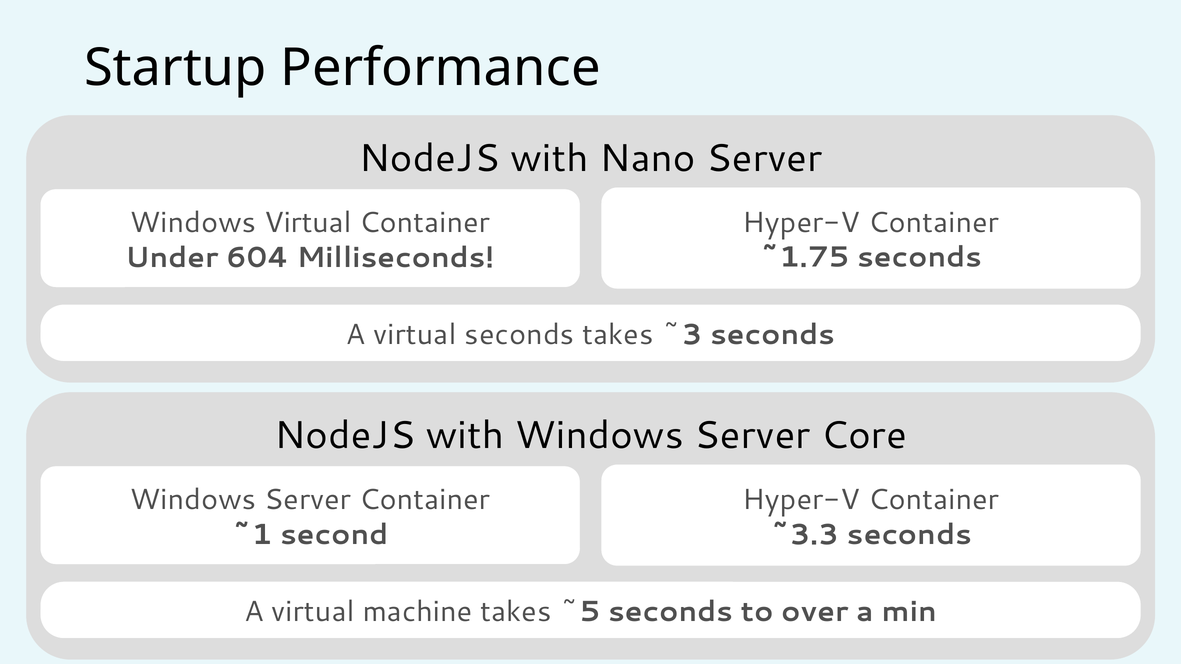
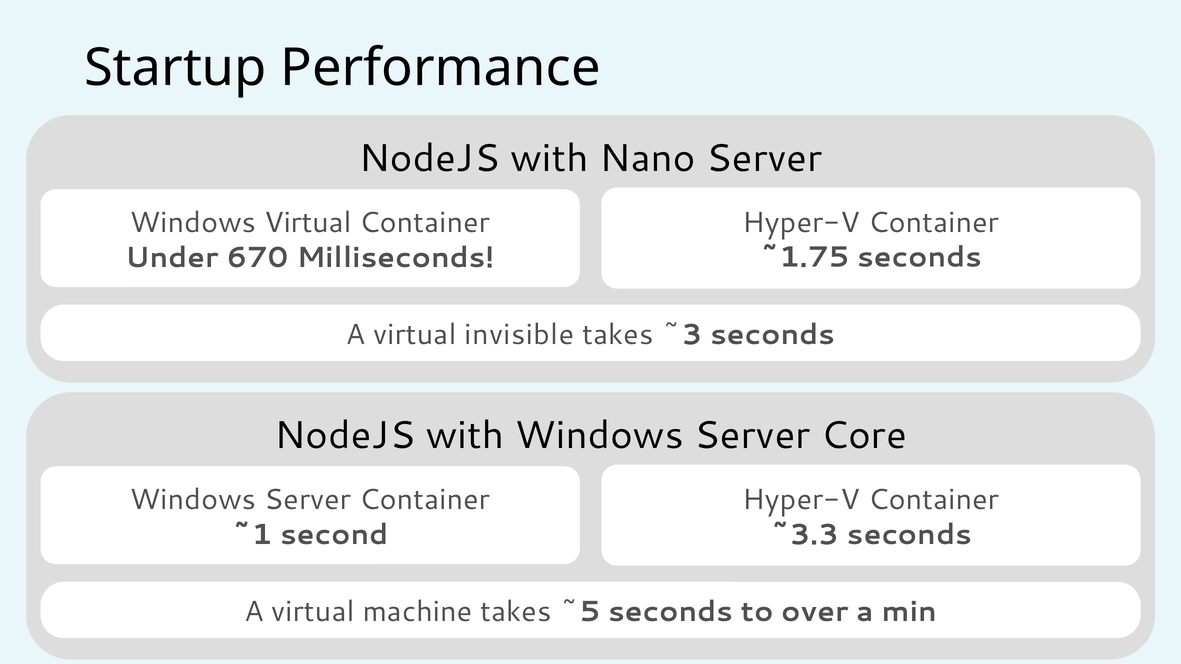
604: 604 -> 670 (258, 258)
virtual seconds: seconds -> invisible (519, 335)
